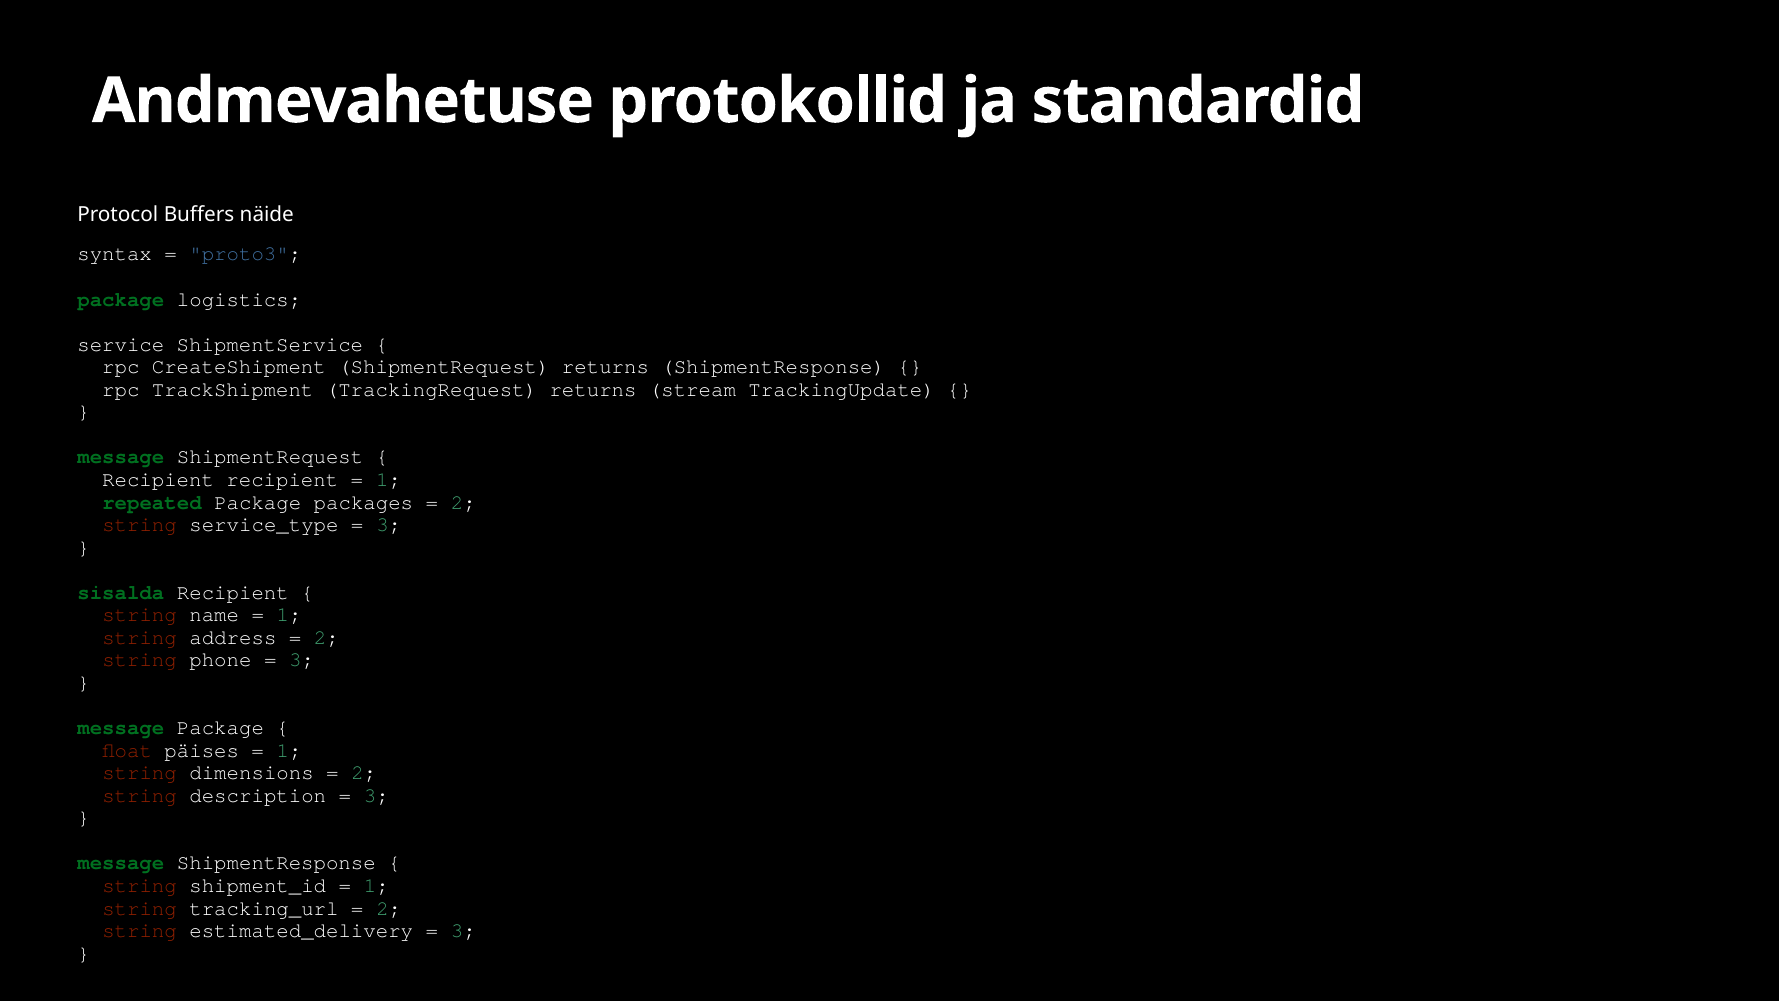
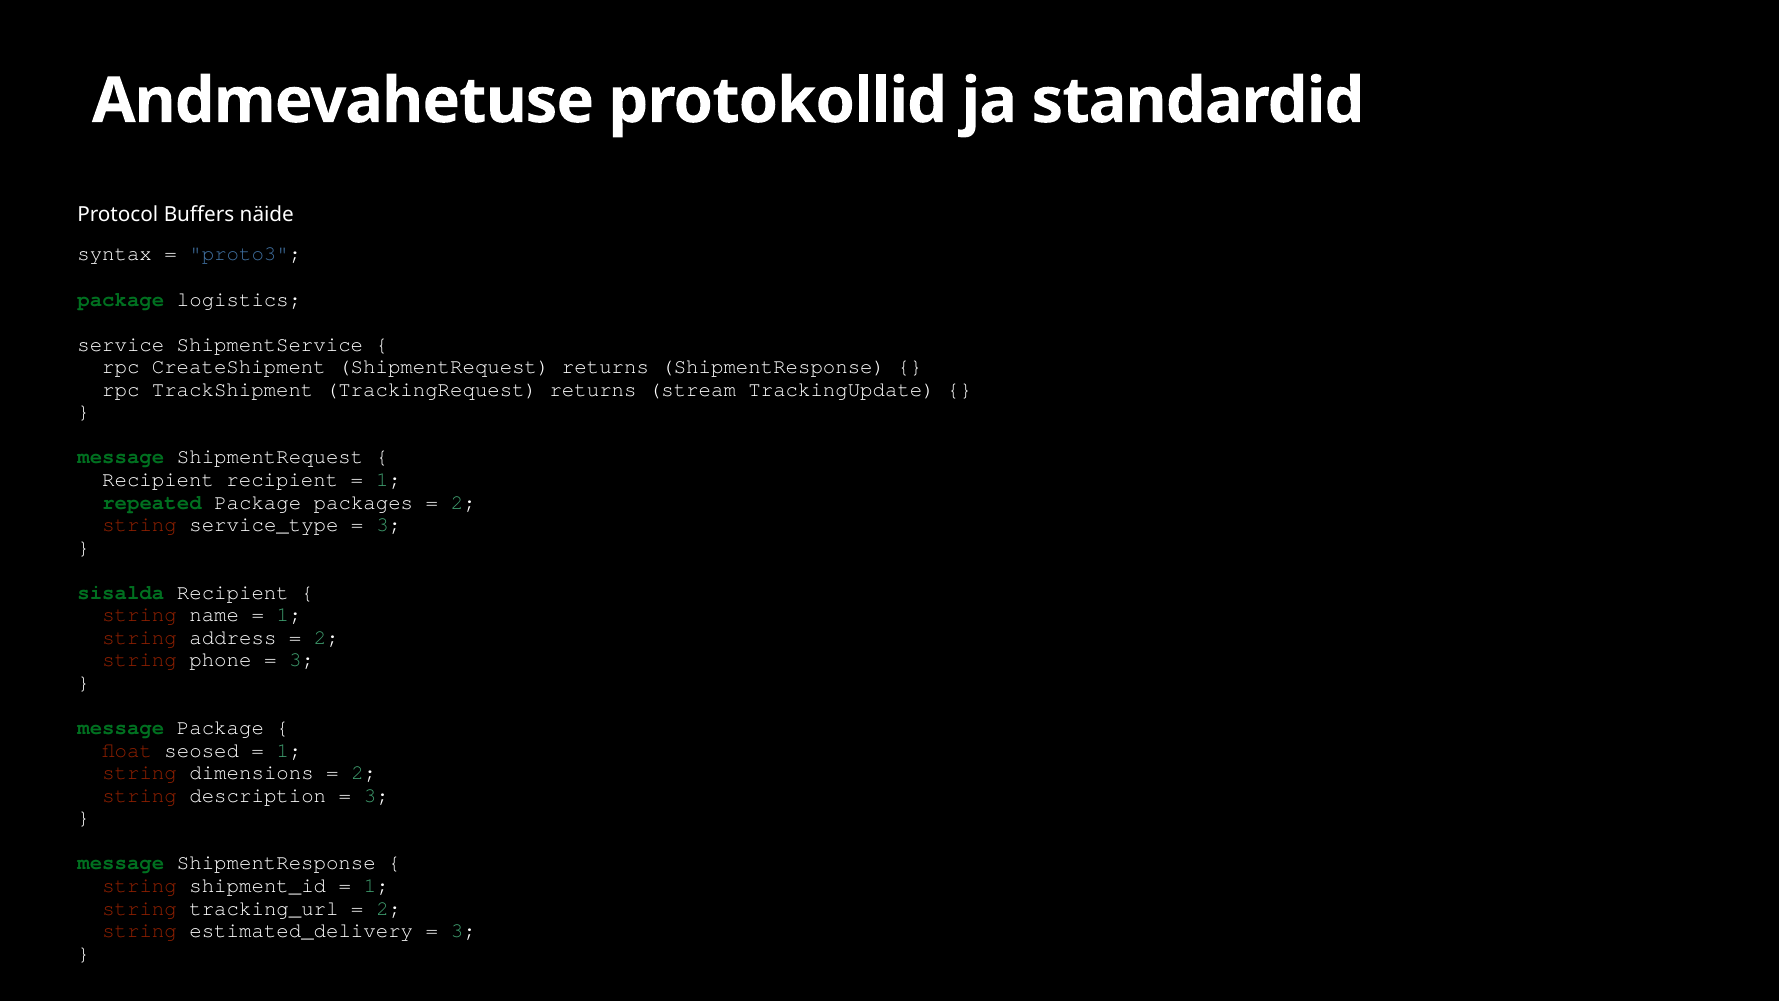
päises: päises -> seosed (202, 750)
